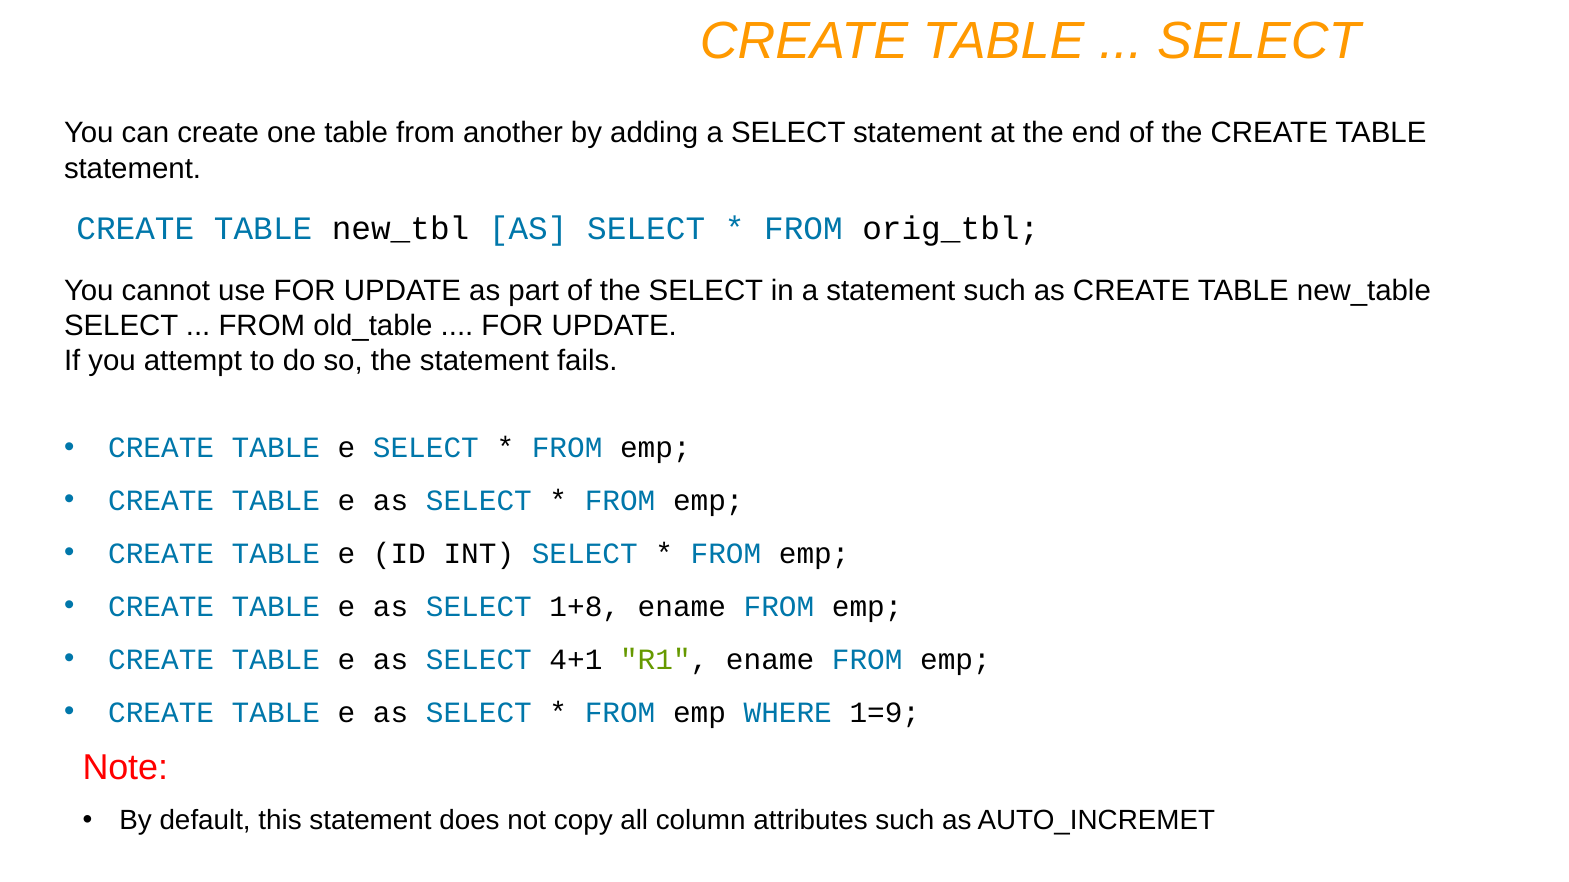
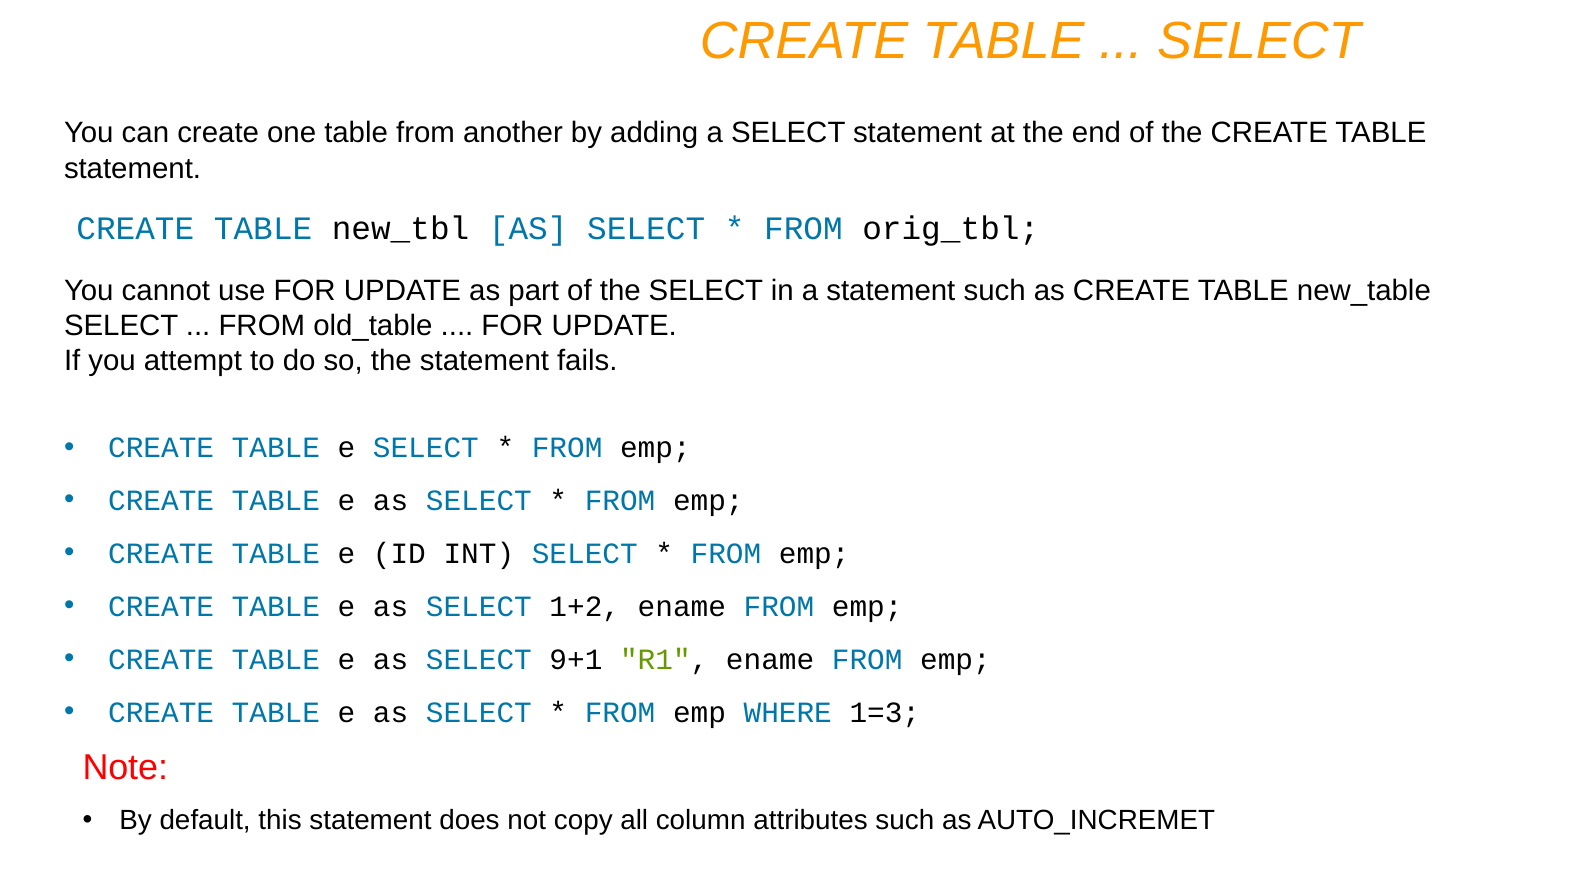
1+8: 1+8 -> 1+2 (585, 607)
4+1: 4+1 -> 9+1 (576, 660)
1=9: 1=9 -> 1=3 (885, 713)
